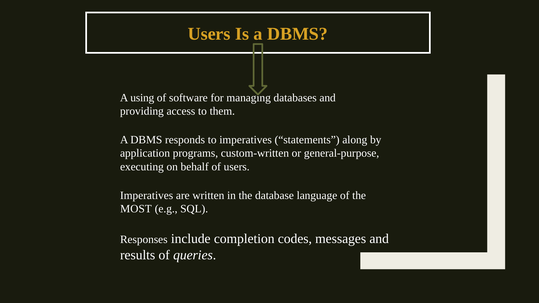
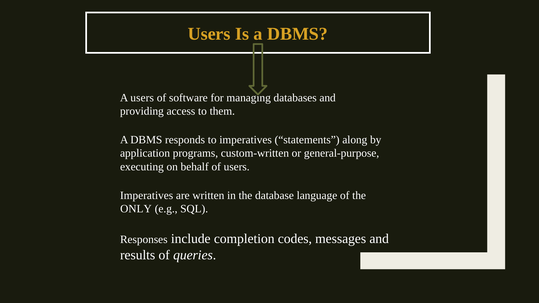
A using: using -> users (142, 98)
MOST: MOST -> ONLY (136, 209)
